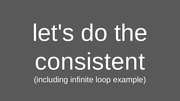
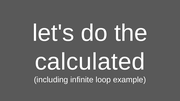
consistent: consistent -> calculated (90, 62)
